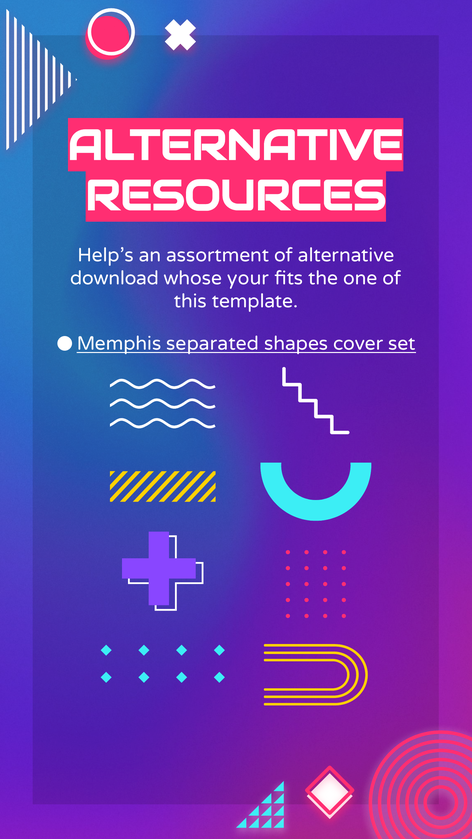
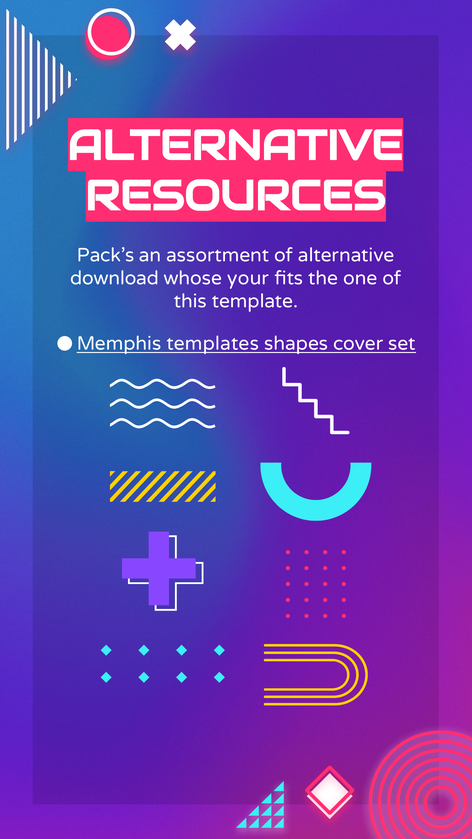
Help’s: Help’s -> Pack’s (106, 255)
separated: separated -> templates (213, 344)
